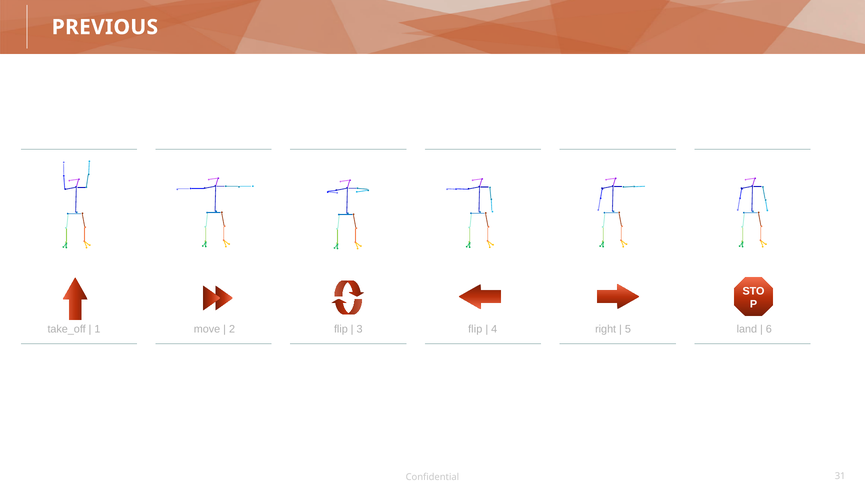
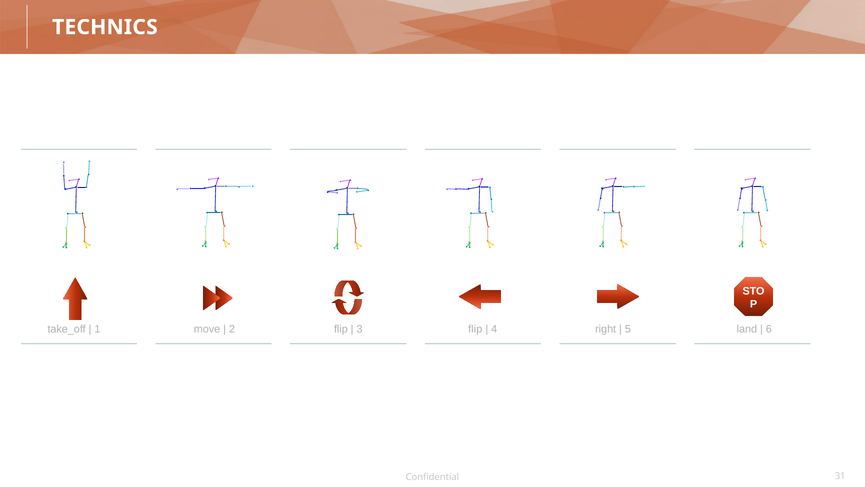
PREVIOUS: PREVIOUS -> TECHNICS (105, 27)
